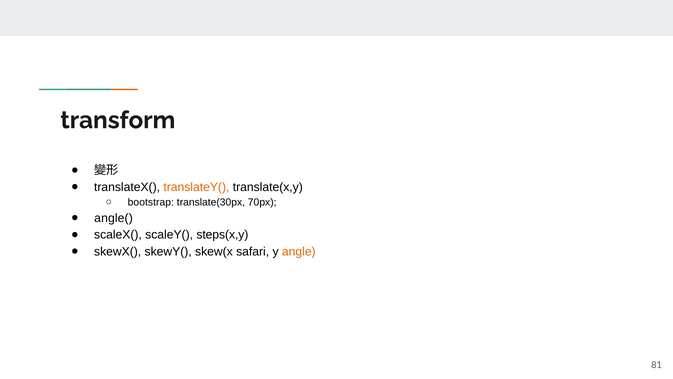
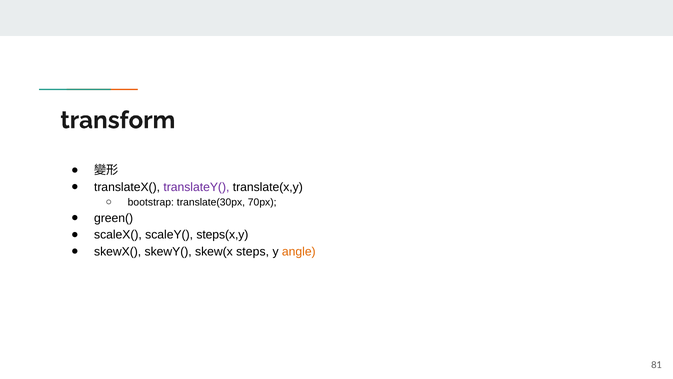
translateY( colour: orange -> purple (196, 187)
angle(: angle( -> green( (114, 218)
safari: safari -> steps (253, 251)
